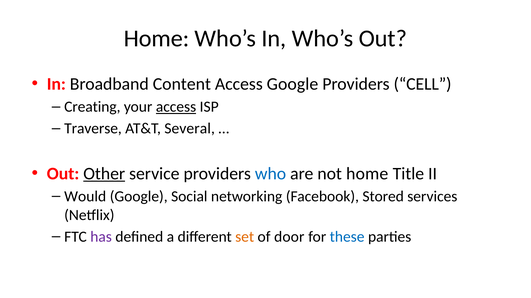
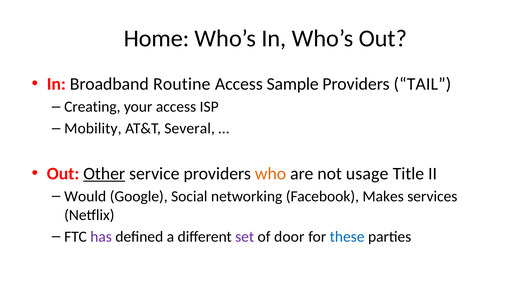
Content: Content -> Routine (182, 84)
Access Google: Google -> Sample (293, 84)
CELL: CELL -> TAIL (422, 84)
access underline: present -> none (176, 107)
Traverse: Traverse -> Mobility (93, 129)
who colour: blue -> orange (271, 174)
not home: home -> usage (367, 174)
Stored: Stored -> Makes (383, 197)
set colour: orange -> purple (245, 237)
